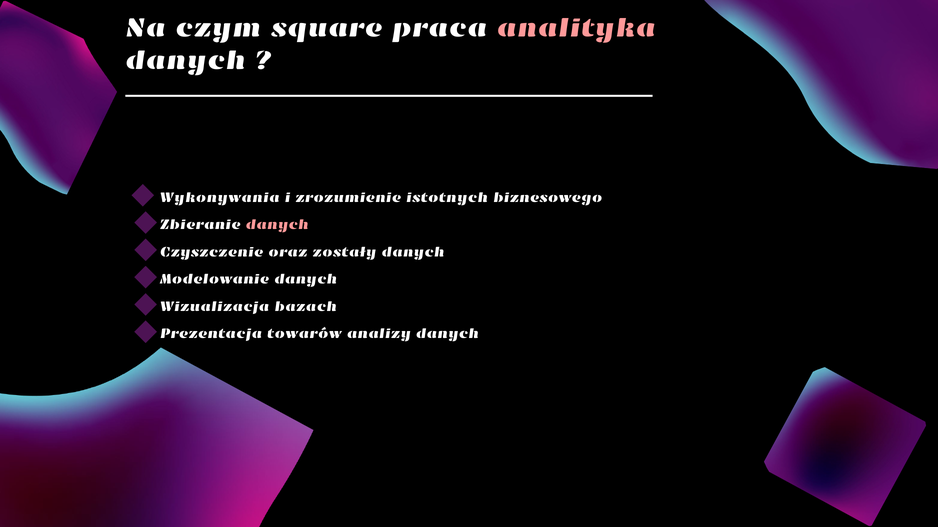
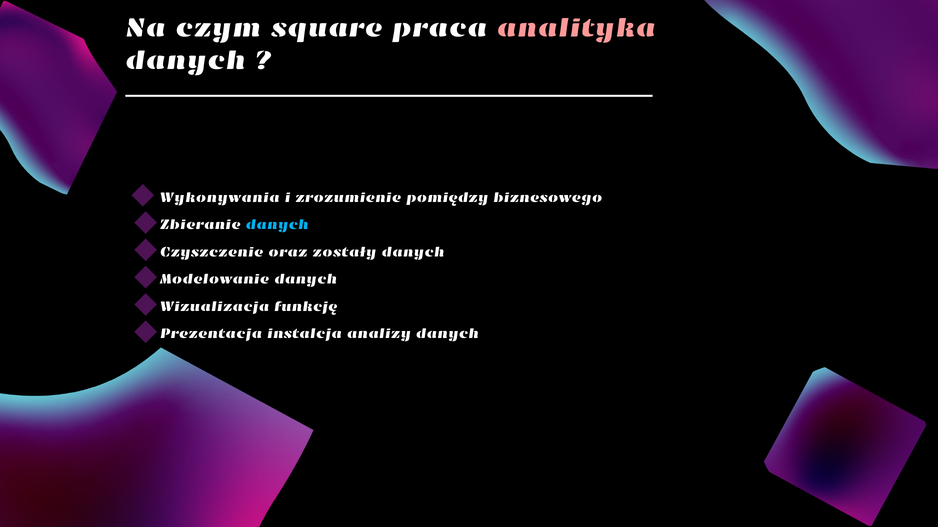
istotnych: istotnych -> pomiędzy (447, 198)
danych colour: pink -> light blue (277, 225)
bazach: bazach -> funkcję (306, 307)
towarów: towarów -> instalcja (305, 334)
